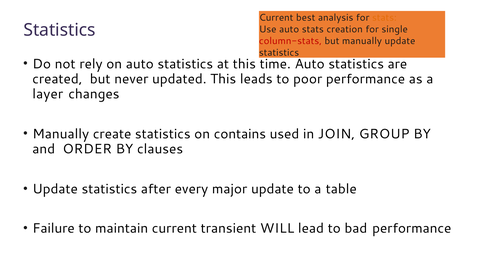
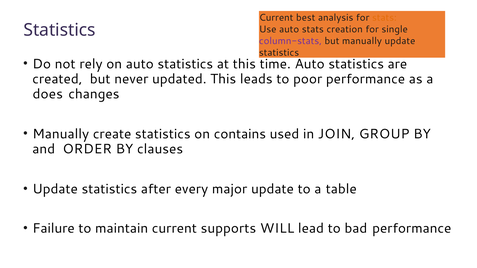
column-stats colour: red -> purple (290, 41)
layer: layer -> does (48, 94)
transient: transient -> supports (228, 229)
